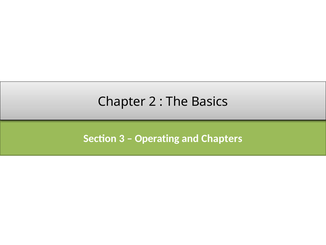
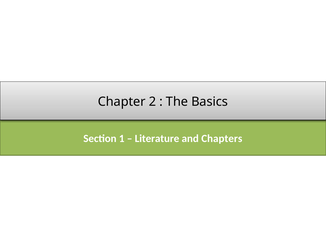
3: 3 -> 1 (122, 138)
Operating: Operating -> Literature (157, 138)
